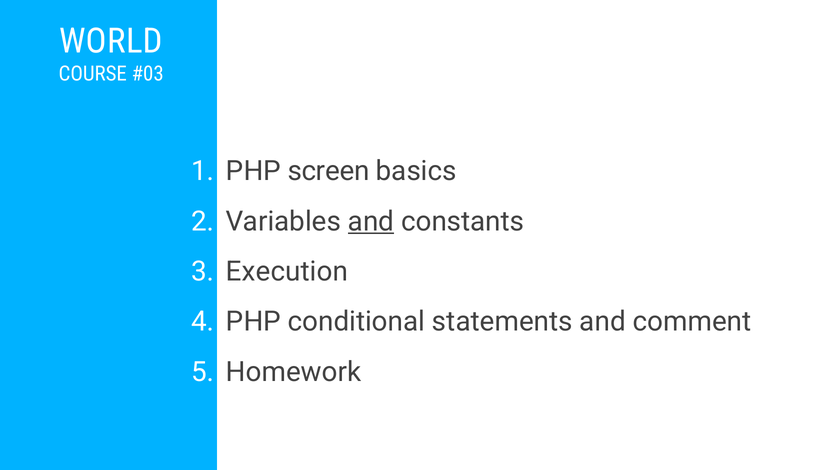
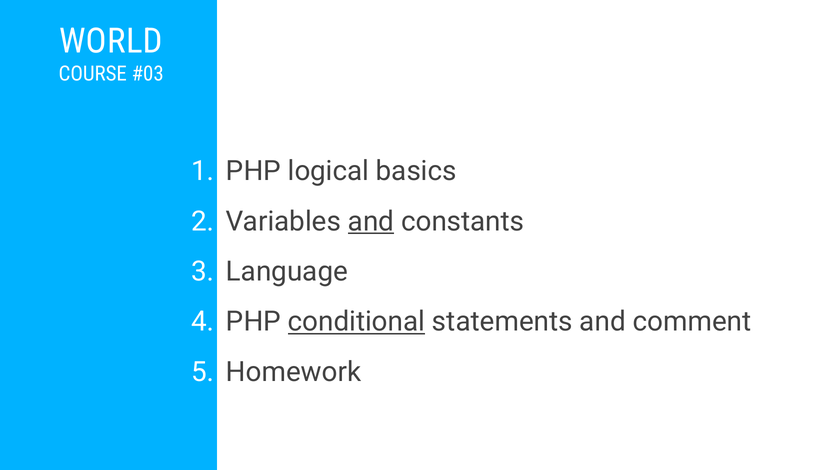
screen: screen -> logical (328, 171)
Execution: Execution -> Language (287, 272)
conditional underline: none -> present (356, 322)
